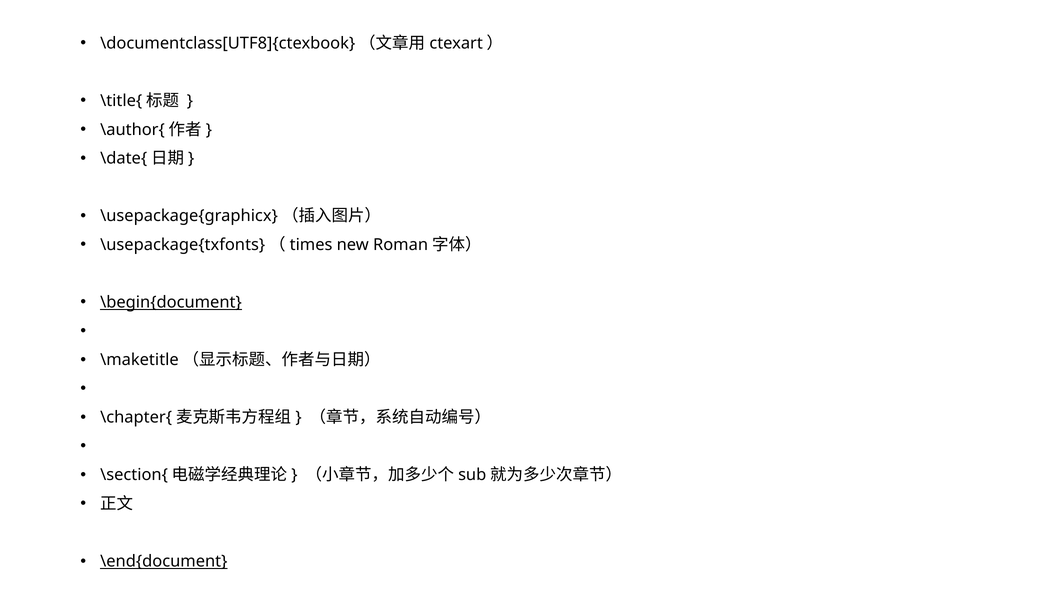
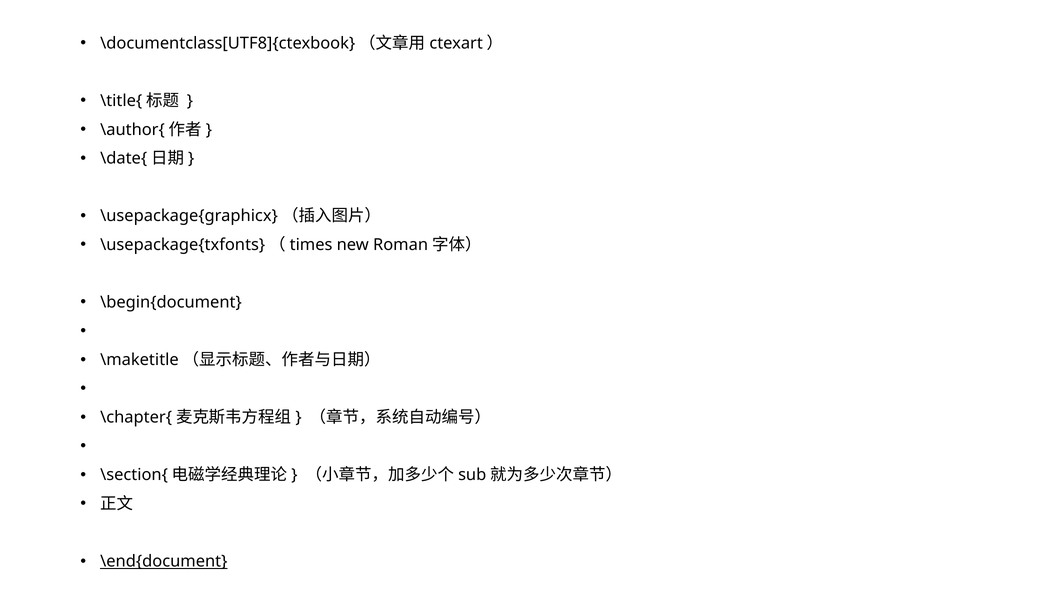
\begin{document underline: present -> none (171, 302)
